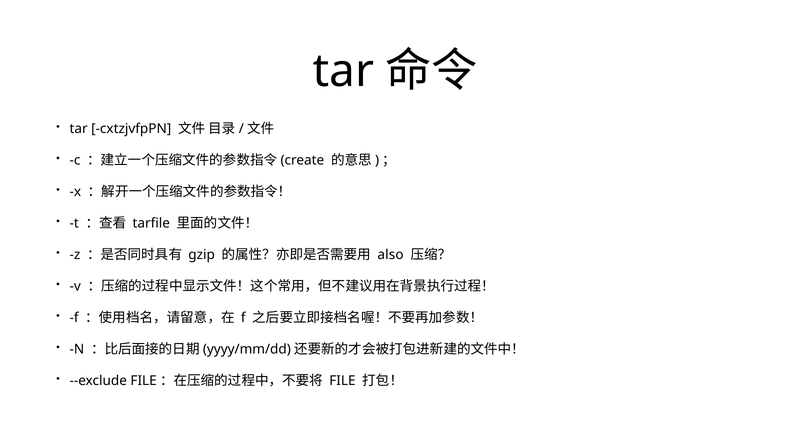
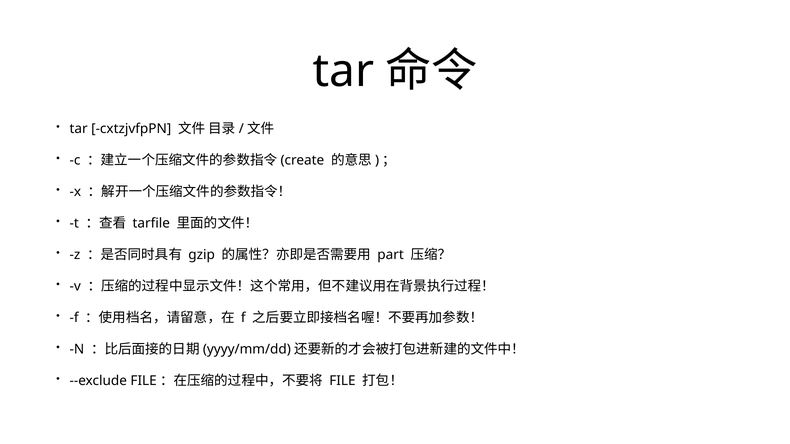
also: also -> part (391, 255)
